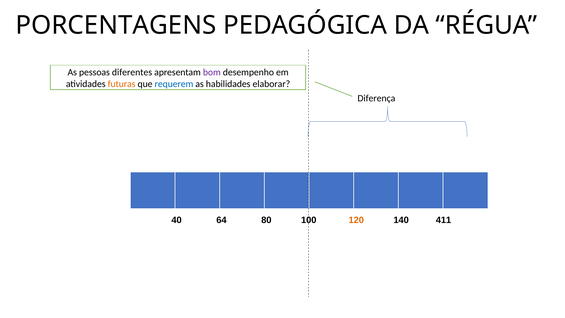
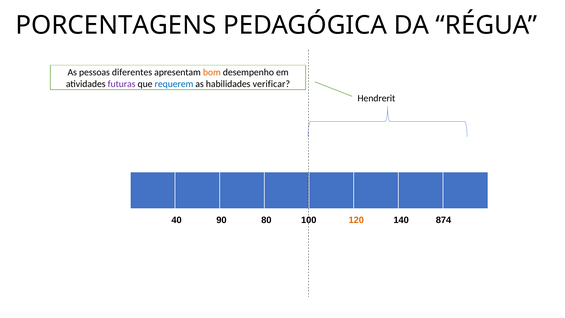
bom colour: purple -> orange (212, 72)
futuras colour: orange -> purple (122, 84)
elaborar: elaborar -> verificar (271, 84)
Diferença: Diferença -> Hendrerit (376, 98)
64: 64 -> 90 (221, 220)
411: 411 -> 874 (444, 220)
